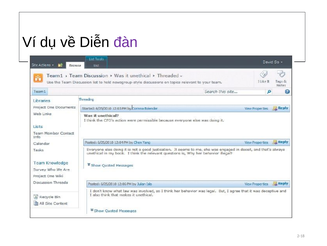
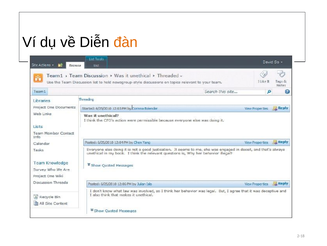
đàn colour: purple -> orange (126, 42)
